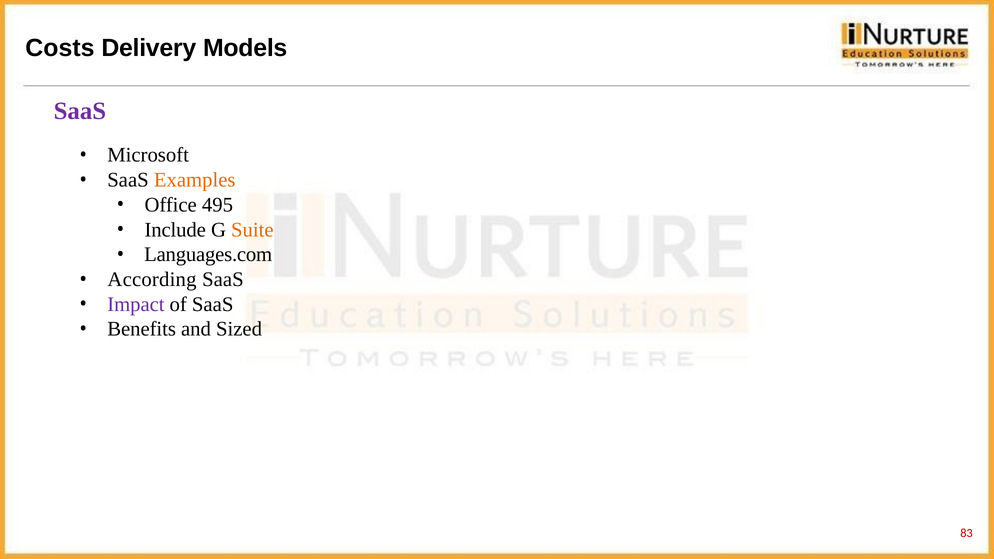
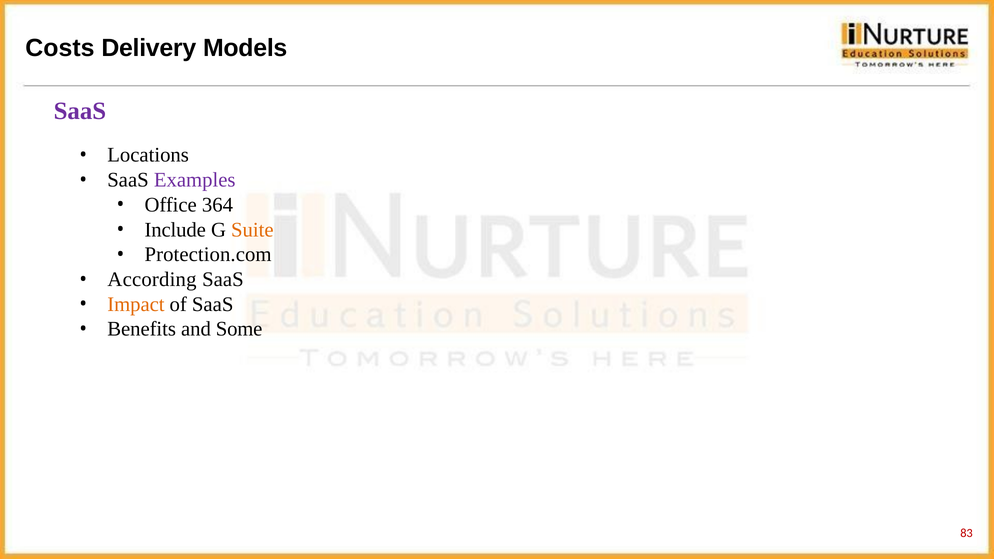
Microsoft: Microsoft -> Locations (148, 155)
Examples colour: orange -> purple (195, 180)
495: 495 -> 364 (218, 205)
Languages.com: Languages.com -> Protection.com (208, 255)
Impact colour: purple -> orange (136, 304)
Sized: Sized -> Some (239, 329)
